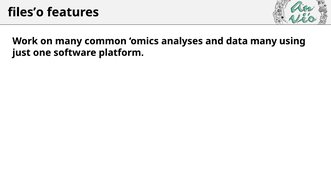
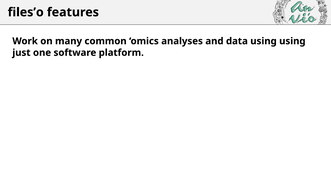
data many: many -> using (263, 41)
